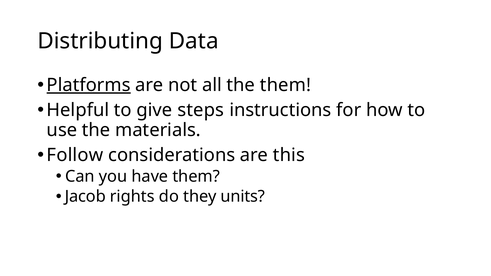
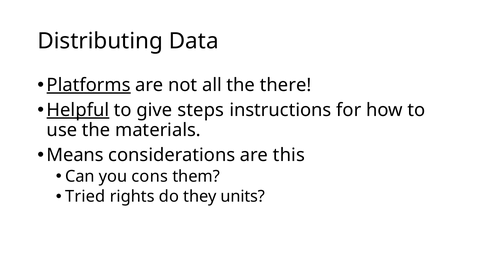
the them: them -> there (286, 85)
Helpful underline: none -> present (78, 110)
Follow: Follow -> Means (75, 155)
have: have -> cons (150, 176)
Jacob: Jacob -> Tried (85, 197)
